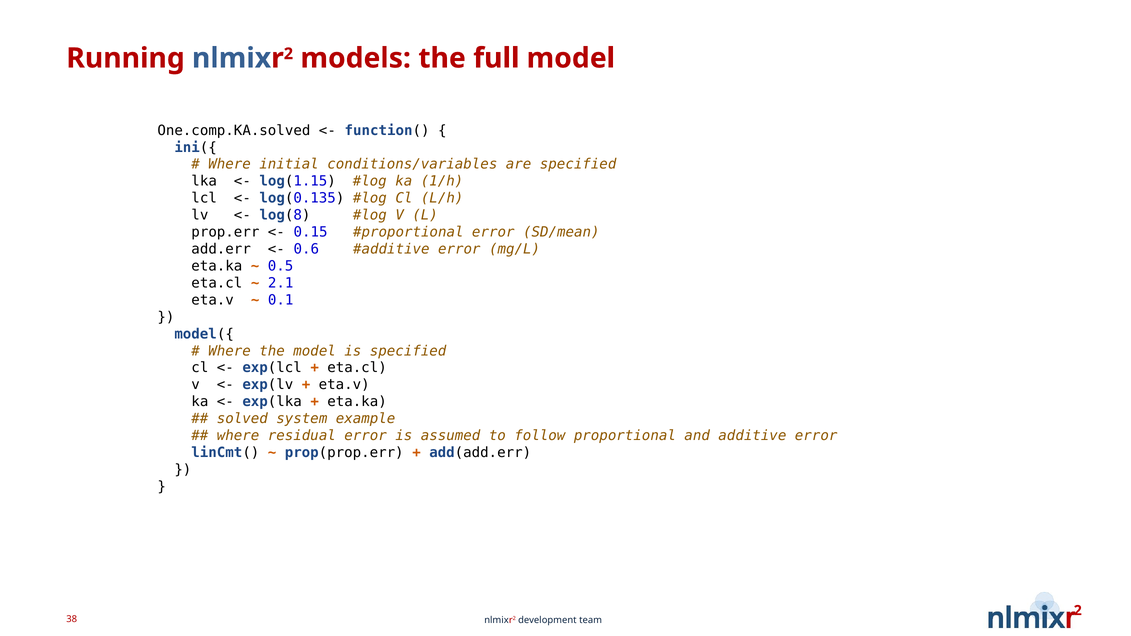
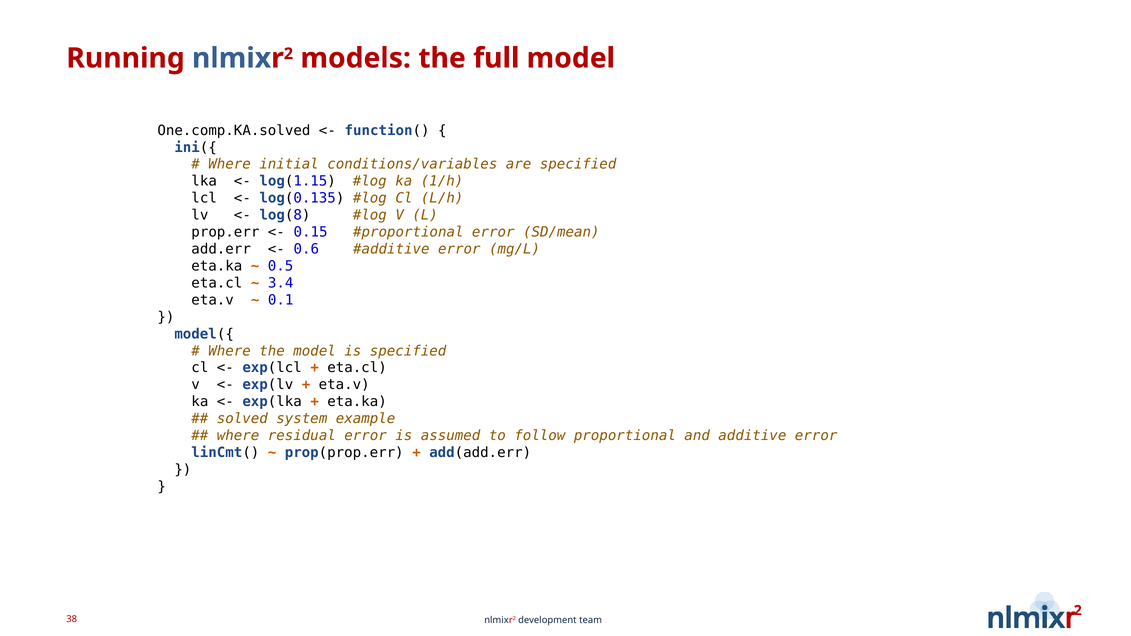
2.1: 2.1 -> 3.4 (281, 283)
